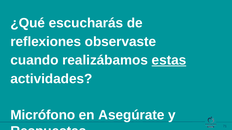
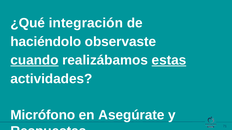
escucharás: escucharás -> integración (86, 23)
reflexiones: reflexiones -> haciéndolo (46, 42)
cuando underline: none -> present (34, 60)
